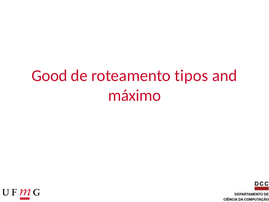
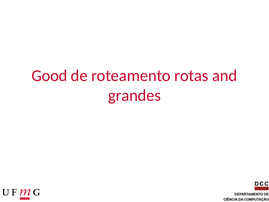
tipos: tipos -> rotas (191, 76)
máximo: máximo -> grandes (134, 95)
